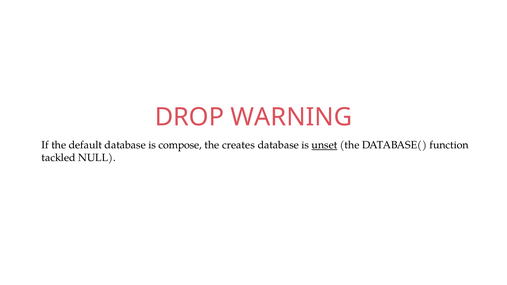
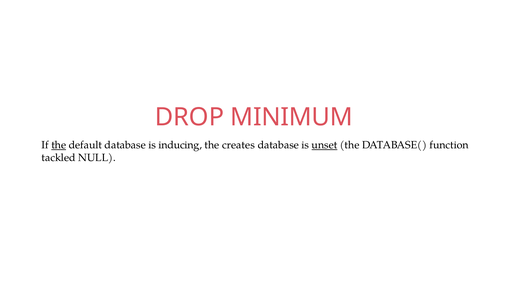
WARNING: WARNING -> MINIMUM (292, 117)
the underline: none -> present (59, 145)
compose: compose -> inducing (180, 145)
